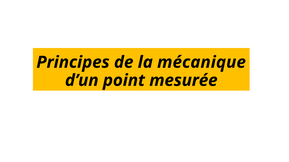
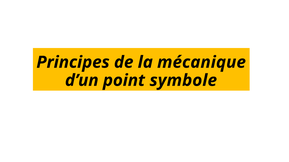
mesurée: mesurée -> symbole (183, 81)
